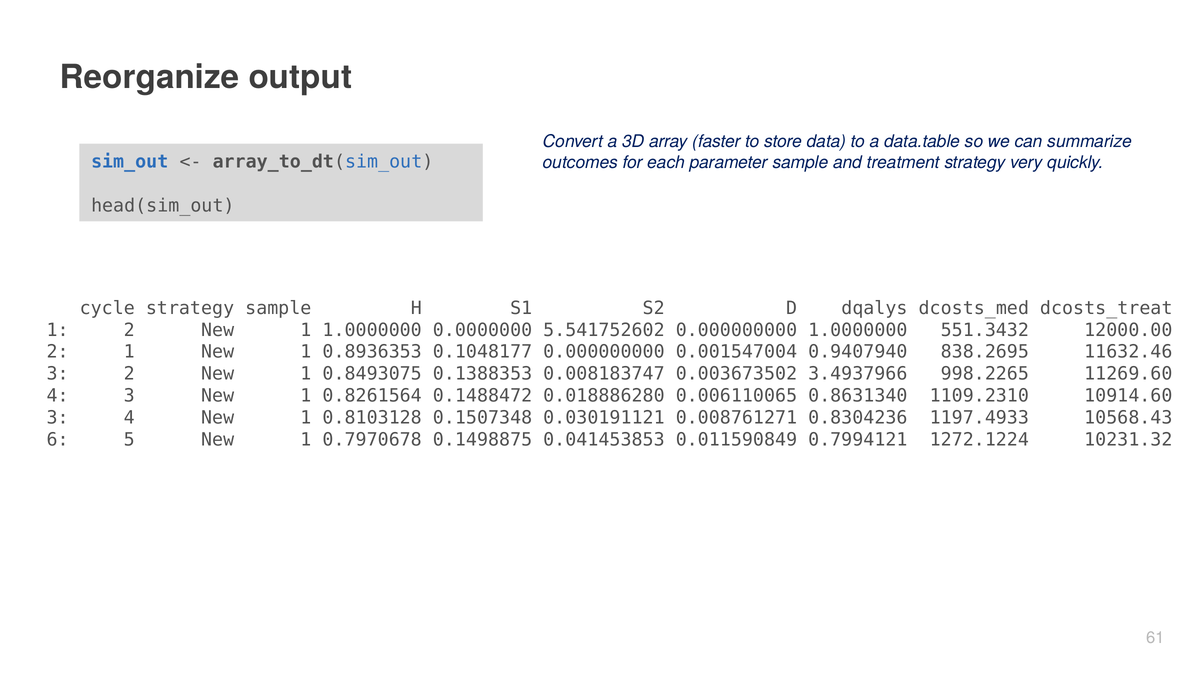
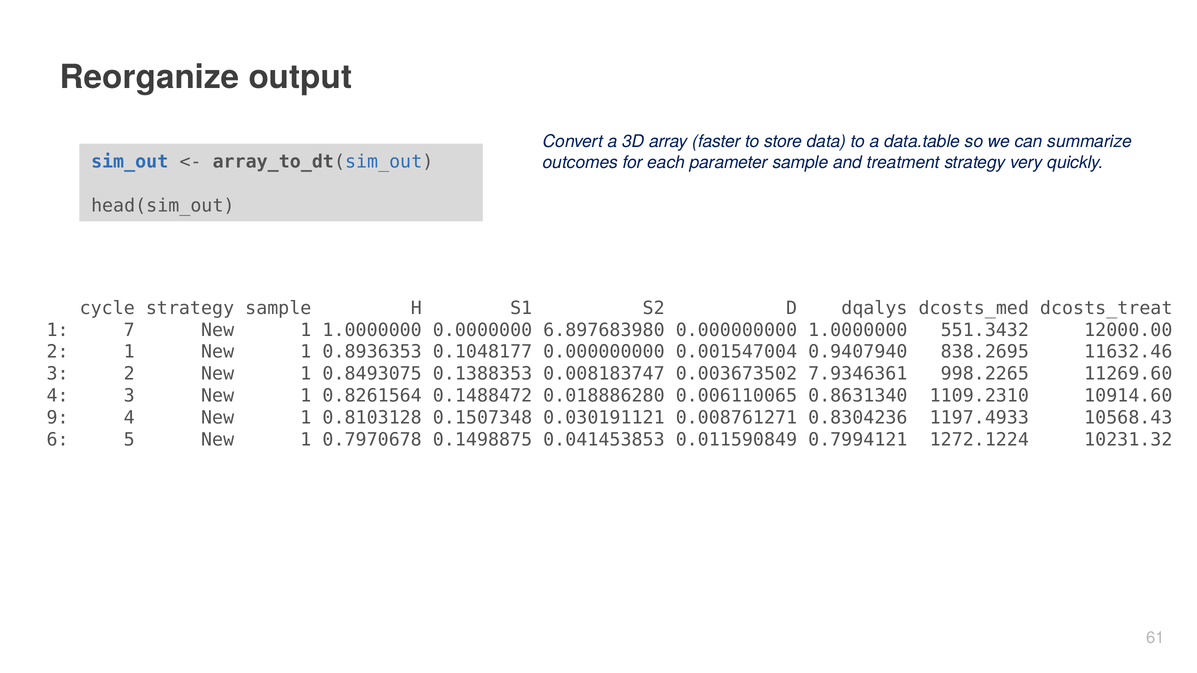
1 2: 2 -> 7 (129, 330)
5.541752602: 5.541752602 -> 6.897683980 (604, 330)
3.4937966: 3.4937966 -> 7.9346361 (858, 374)
3: 3 -> 9 (58, 418)
